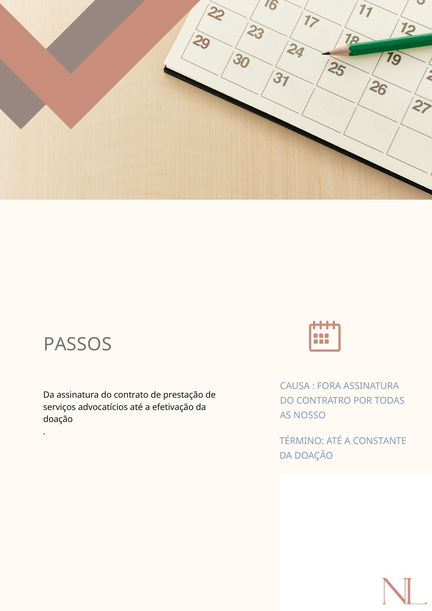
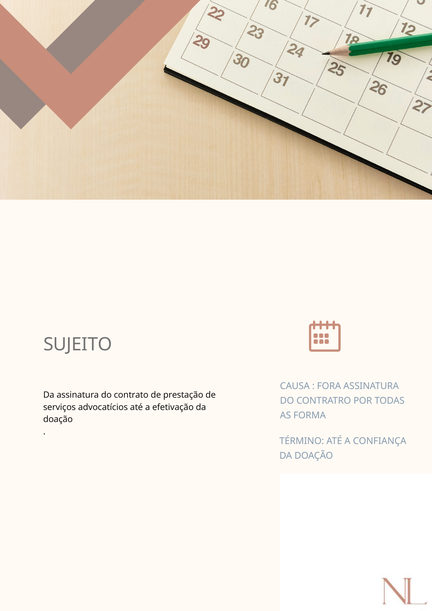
PASSOS: PASSOS -> SUJEITO (78, 345)
NOSSO: NOSSO -> FORMA (310, 416)
CONSTANTE: CONSTANTE -> CONFIANÇA (380, 441)
